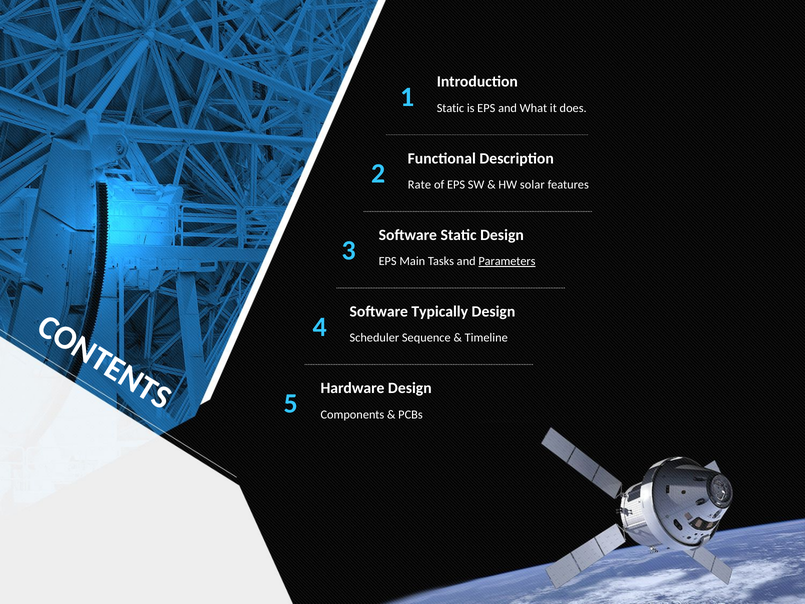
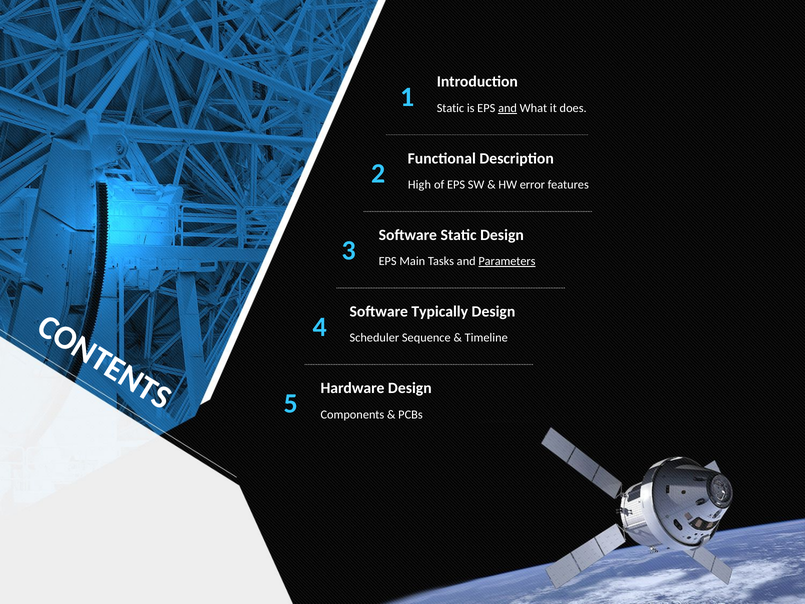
and underline: none -> present (508, 108)
Rate: Rate -> High (419, 185)
solar: solar -> error (532, 185)
